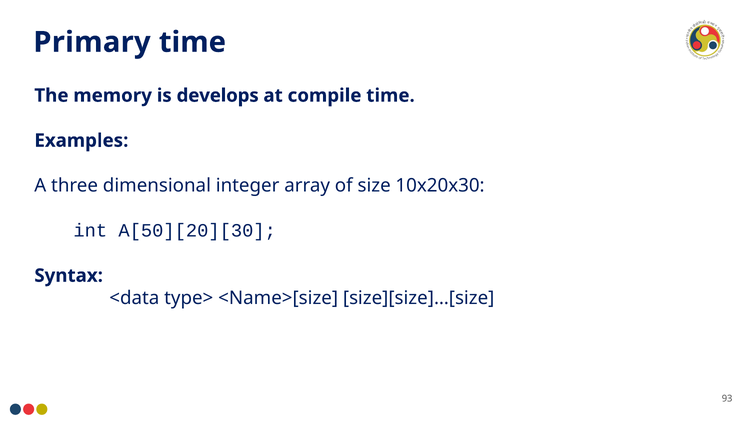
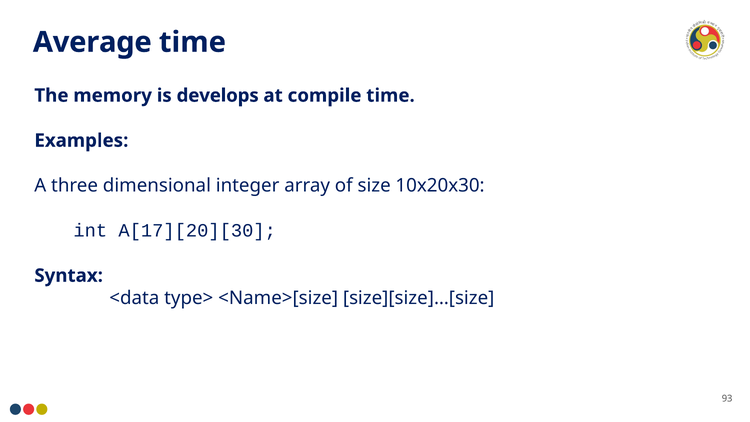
Primary: Primary -> Average (92, 42)
A[50][20][30: A[50][20][30 -> A[17][20][30 (197, 231)
